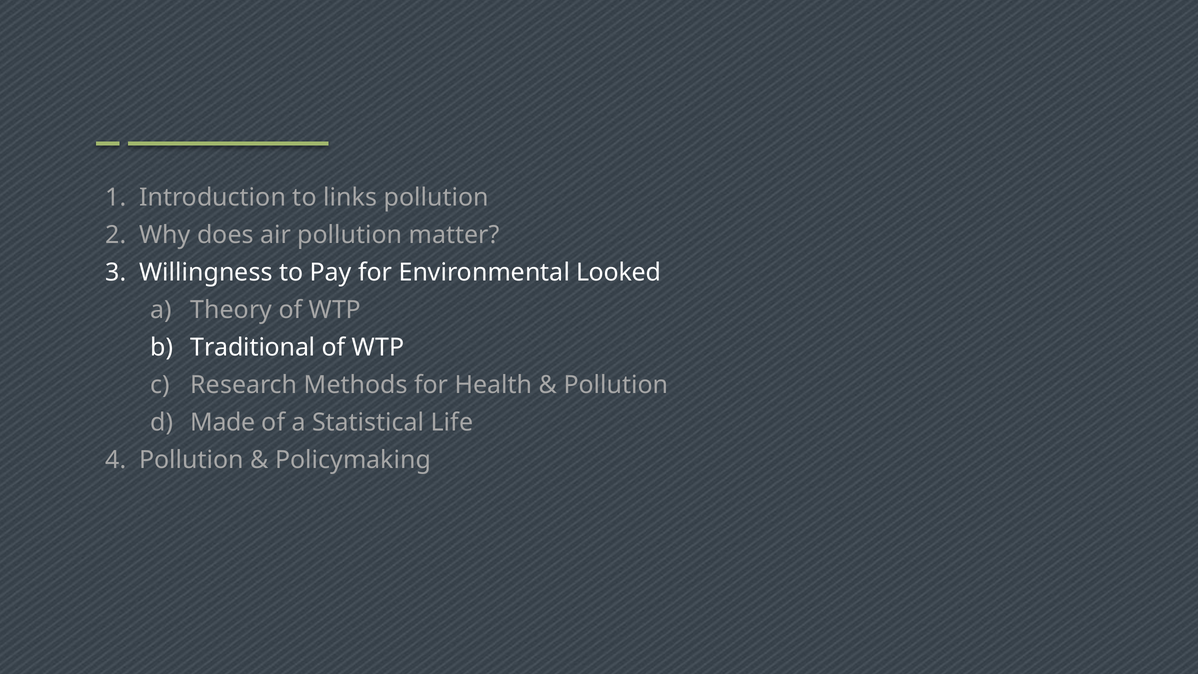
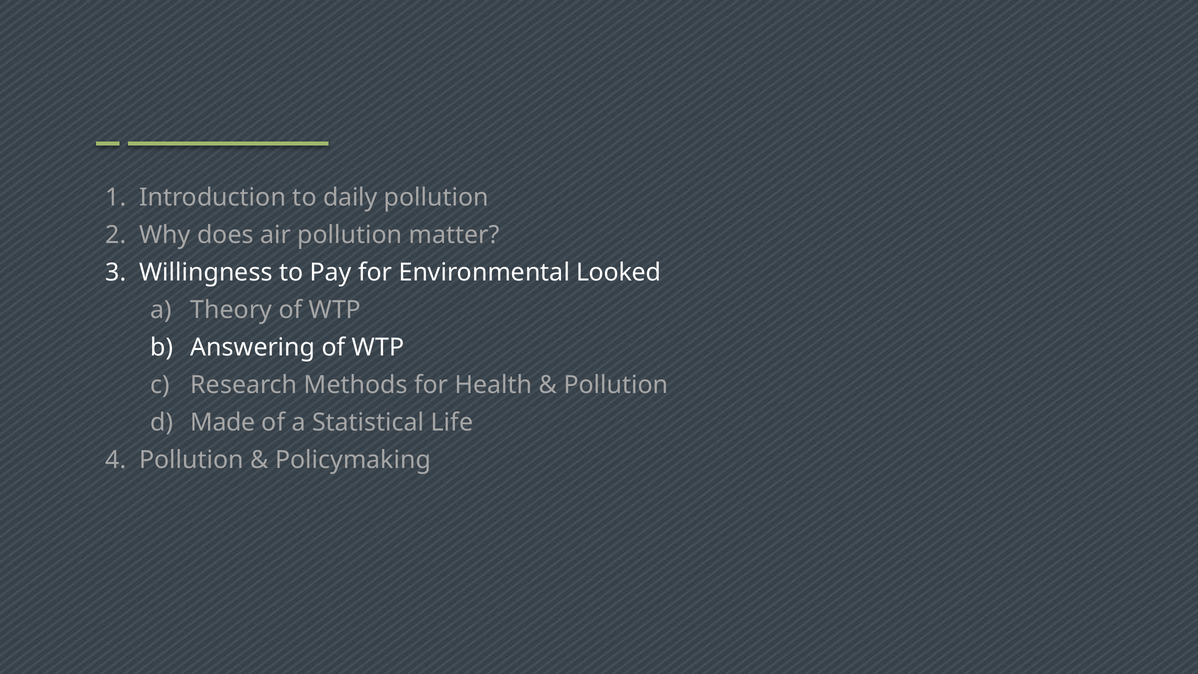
links: links -> daily (350, 197)
Traditional: Traditional -> Answering (253, 347)
